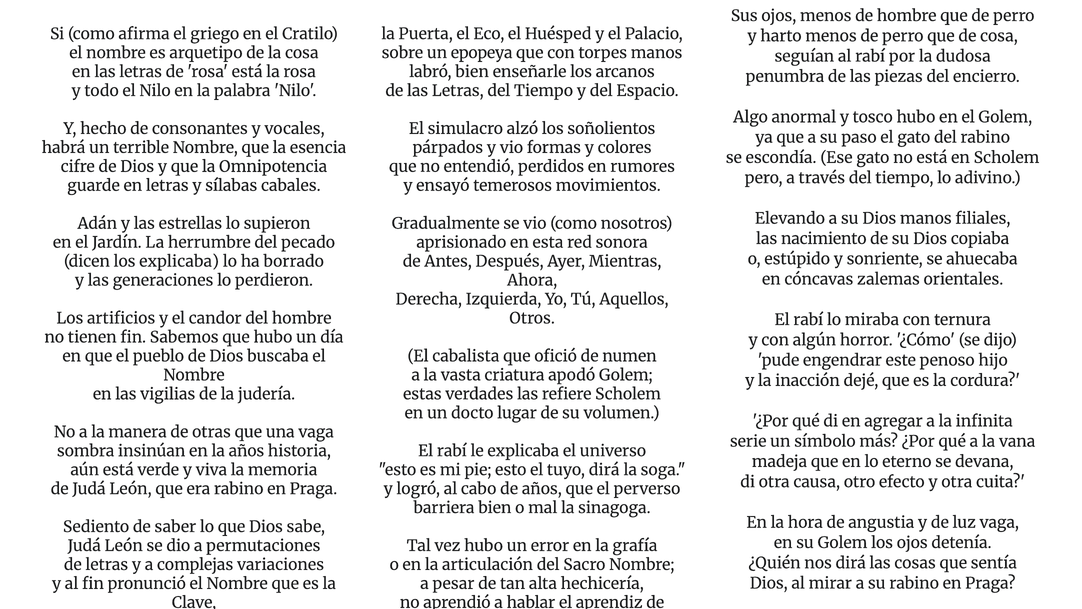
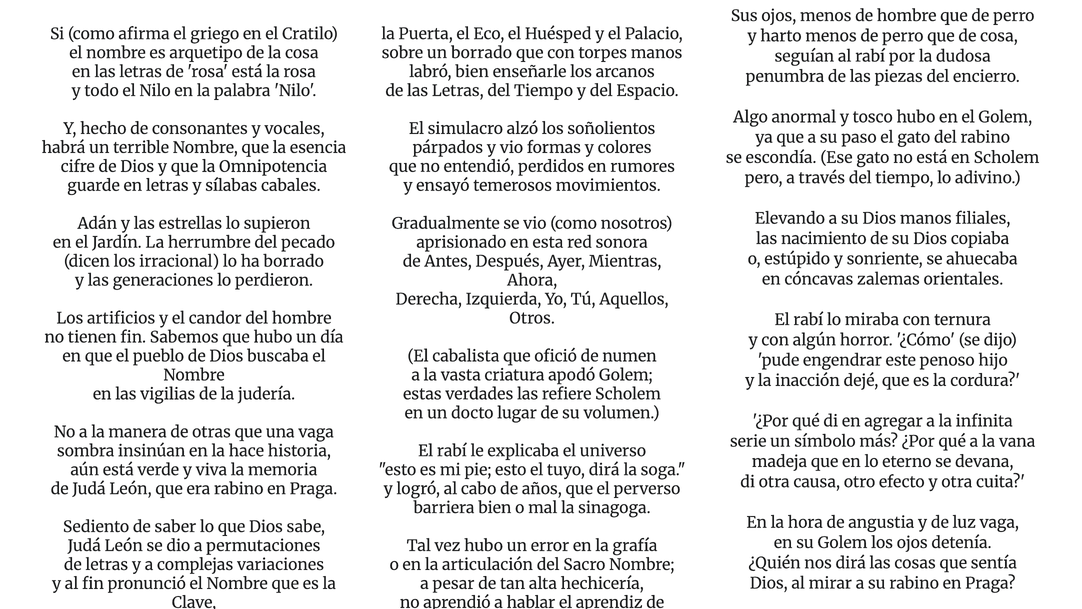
un epopeya: epopeya -> borrado (481, 53)
los explicaba: explicaba -> irracional (179, 261)
la años: años -> hace (246, 451)
